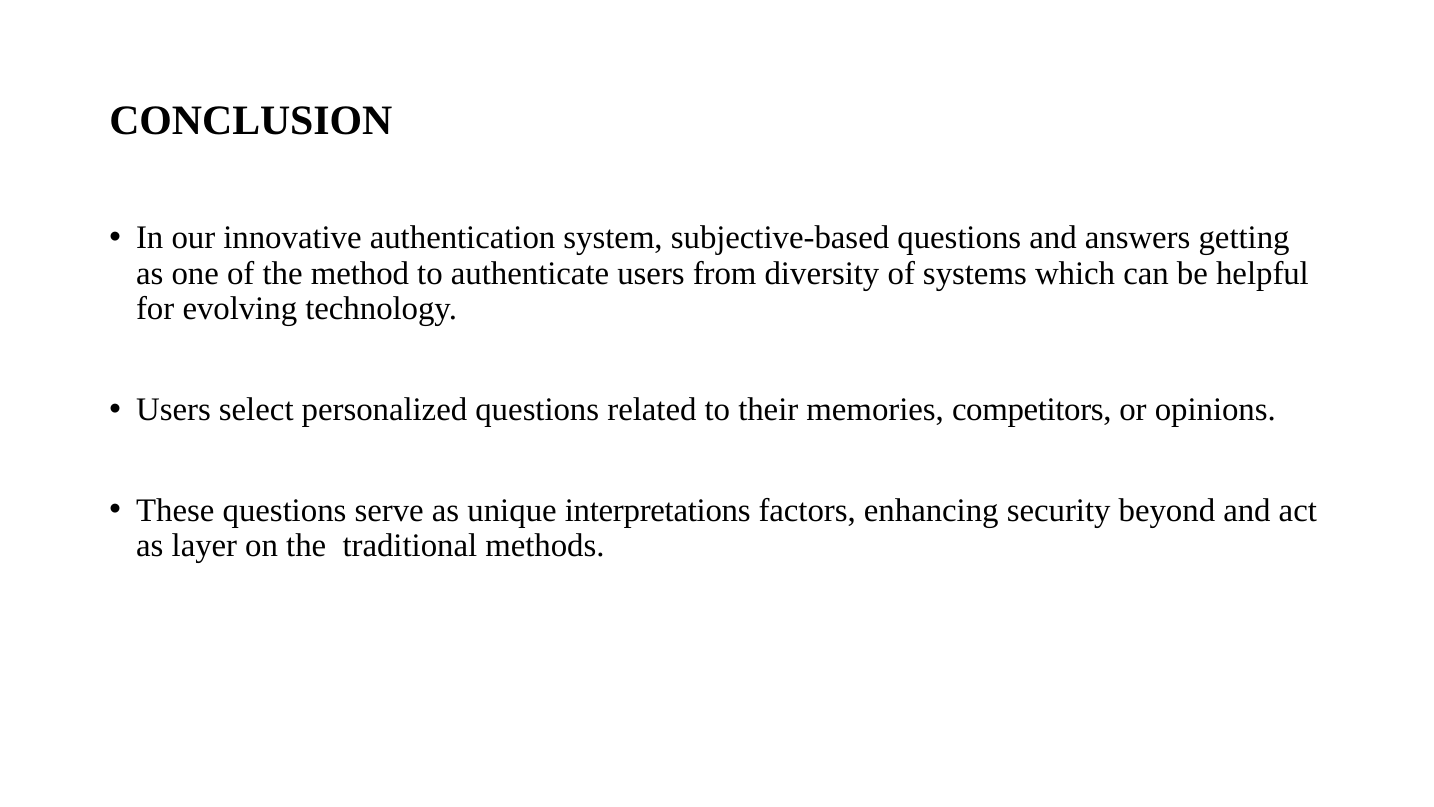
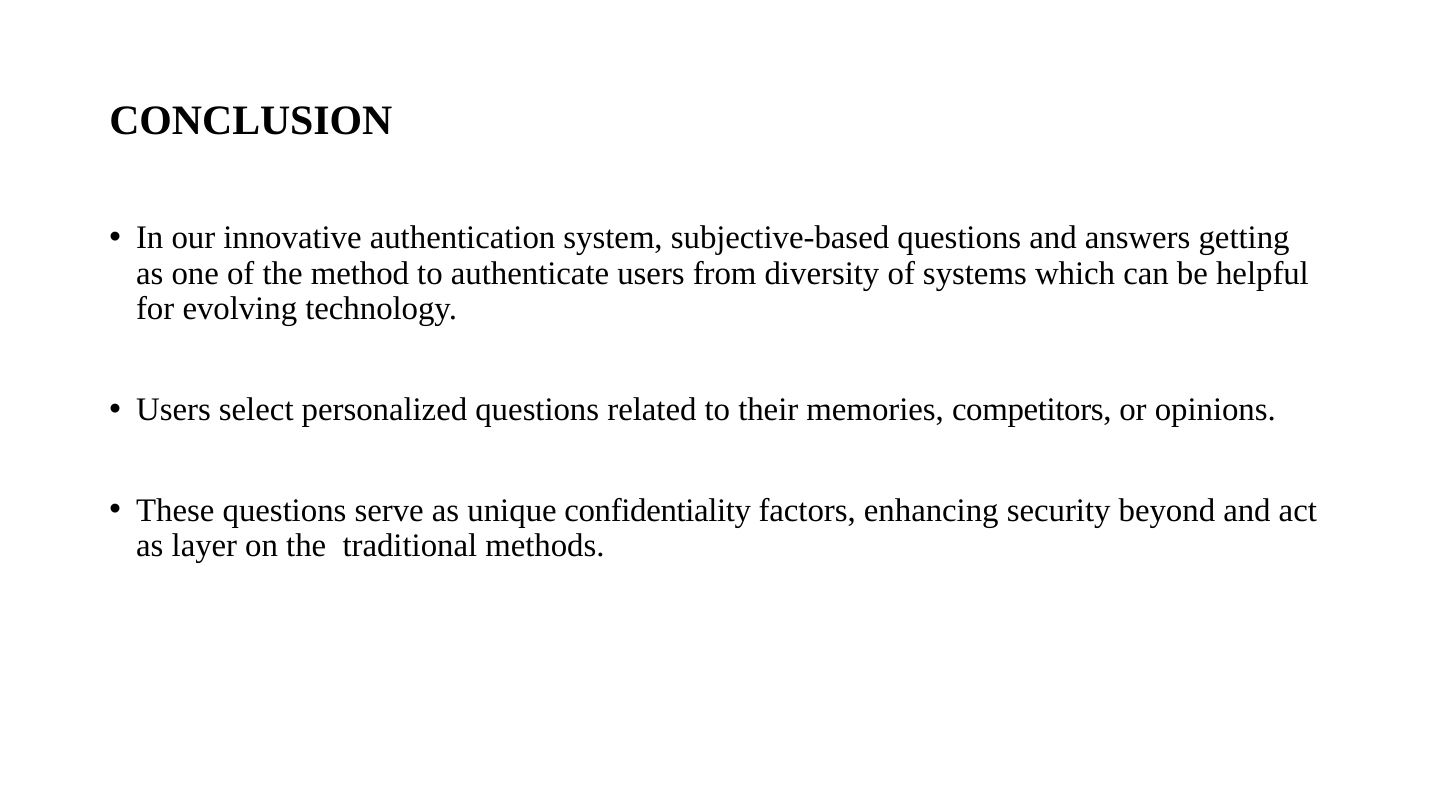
interpretations: interpretations -> confidentiality (658, 510)
